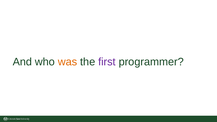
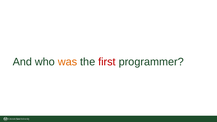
first colour: purple -> red (107, 62)
